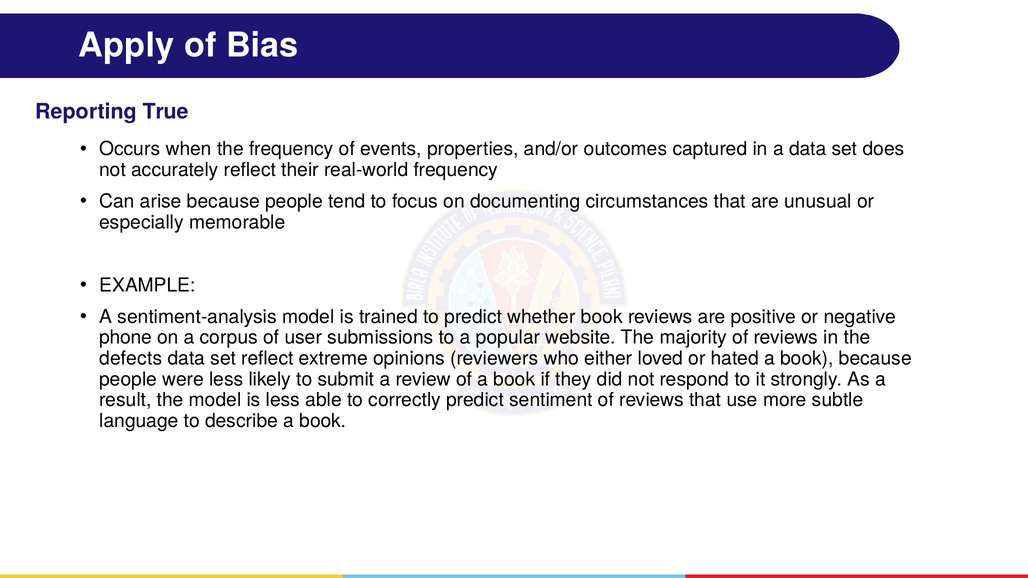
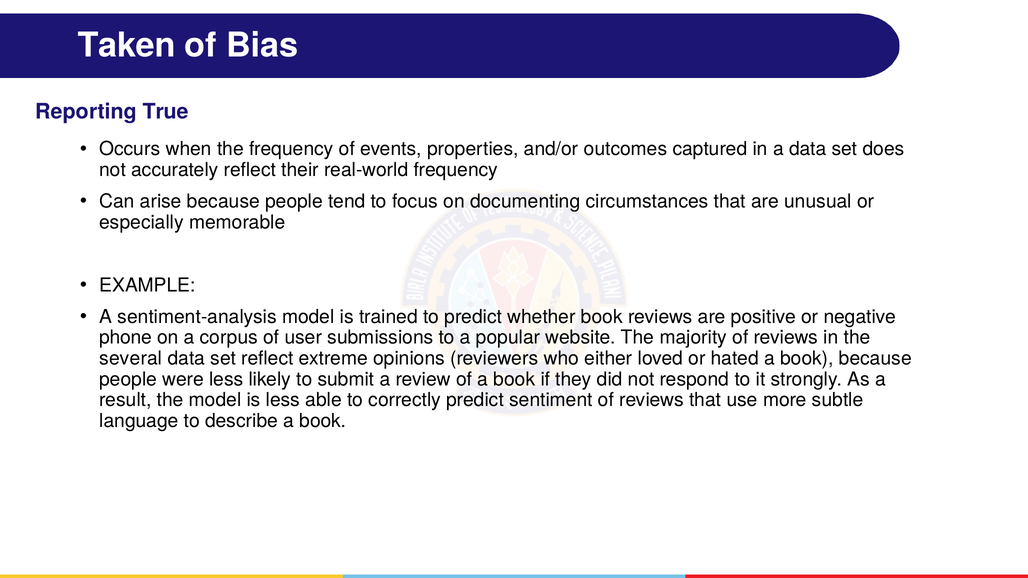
Apply: Apply -> Taken (127, 46)
defects: defects -> several (131, 358)
